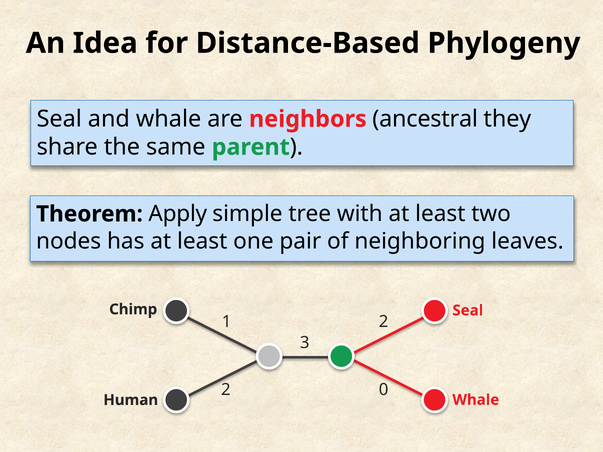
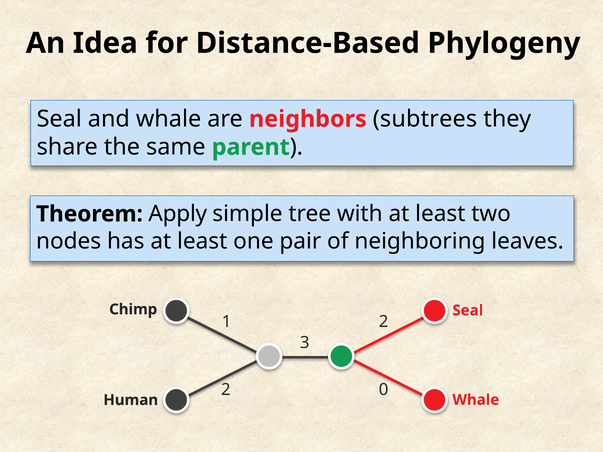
ancestral: ancestral -> subtrees (425, 119)
